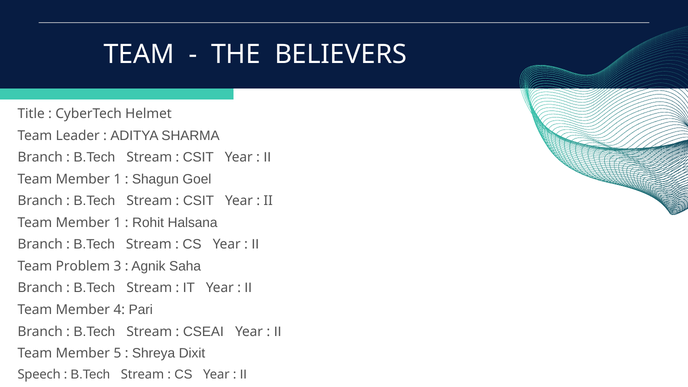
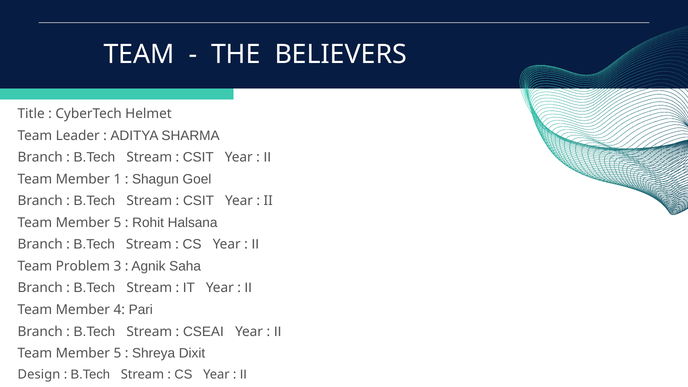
1: 1 -> 5 (117, 223)
Speech: Speech -> Design (39, 374)
